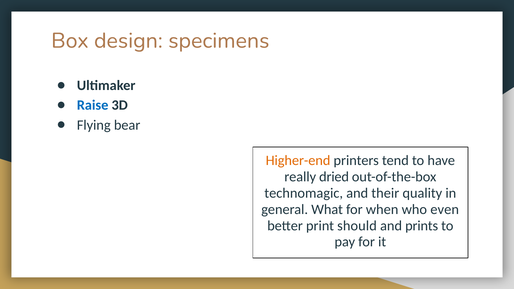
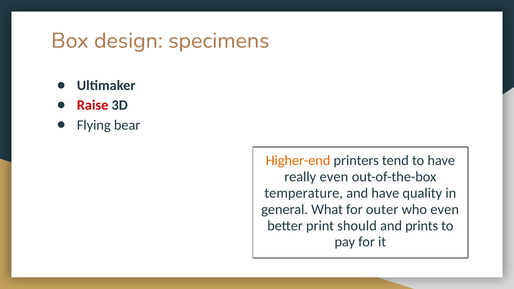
Raise colour: blue -> red (93, 105)
really dried: dried -> even (334, 177)
technomagic: technomagic -> temperature (304, 193)
and their: their -> have (385, 193)
when: when -> outer (382, 209)
